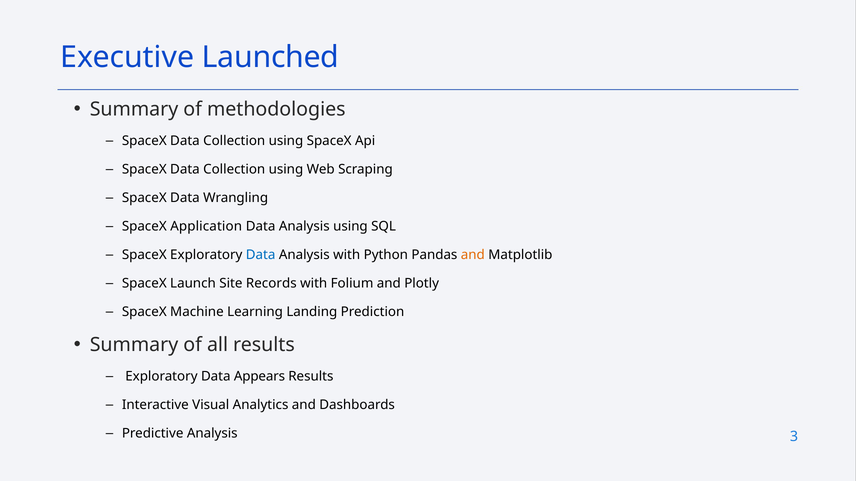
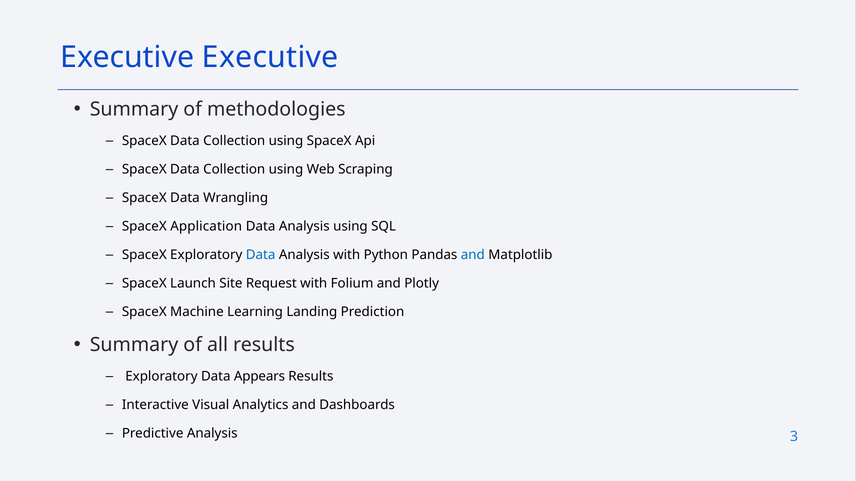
Executive Launched: Launched -> Executive (270, 57)
and colour: orange -> blue (473, 255)
Records: Records -> Request (271, 284)
